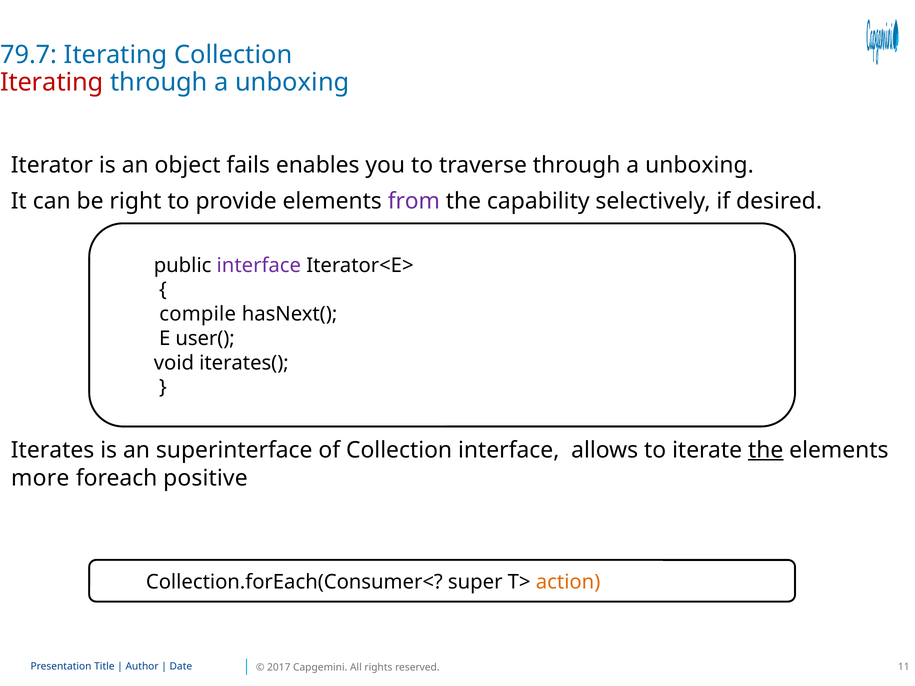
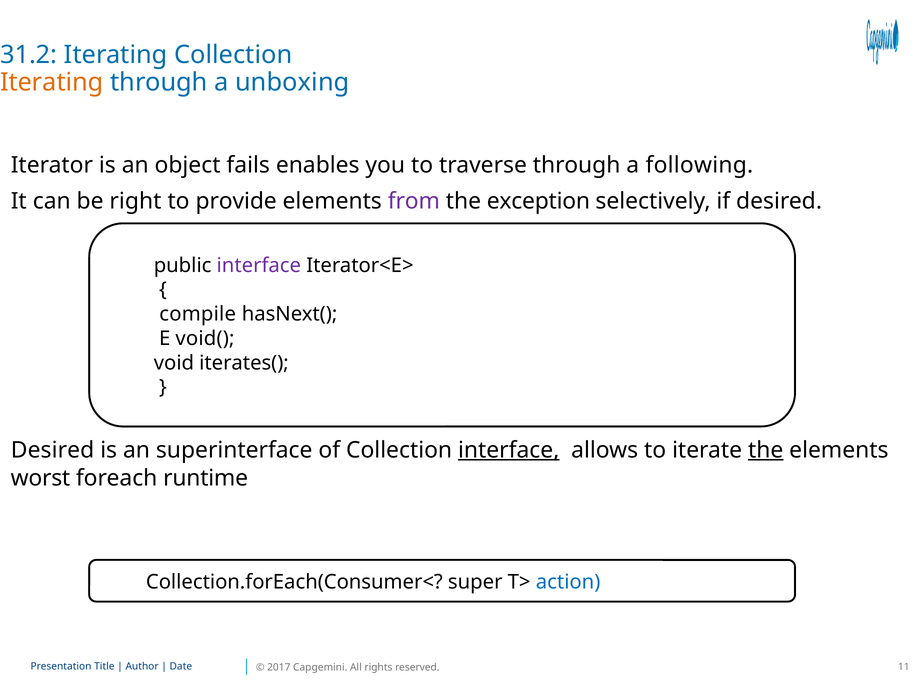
79.7: 79.7 -> 31.2 (29, 55)
Iterating colour: red -> orange (52, 82)
traverse through a unboxing: unboxing -> following (699, 165)
capability: capability -> exception (538, 201)
user(: user( -> void( (205, 339)
Iterates: Iterates -> Desired (53, 450)
interface underline: none -> present (509, 450)
more: more -> worst (40, 478)
positive: positive -> runtime (206, 478)
action colour: orange -> blue (568, 582)
